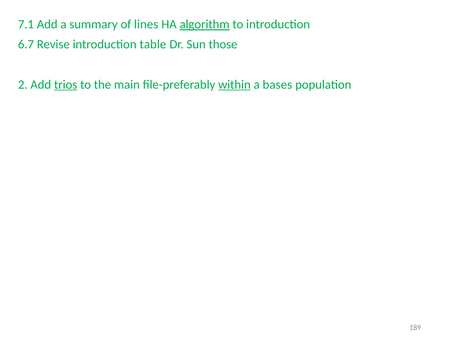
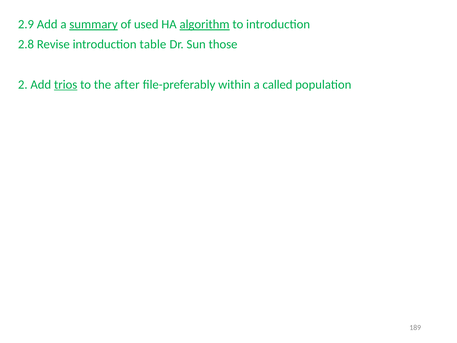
7.1: 7.1 -> 2.9 (26, 24)
summary underline: none -> present (94, 24)
lines: lines -> used (146, 24)
6.7: 6.7 -> 2.8 (26, 44)
main: main -> after (127, 85)
within underline: present -> none (234, 85)
bases: bases -> called (278, 85)
